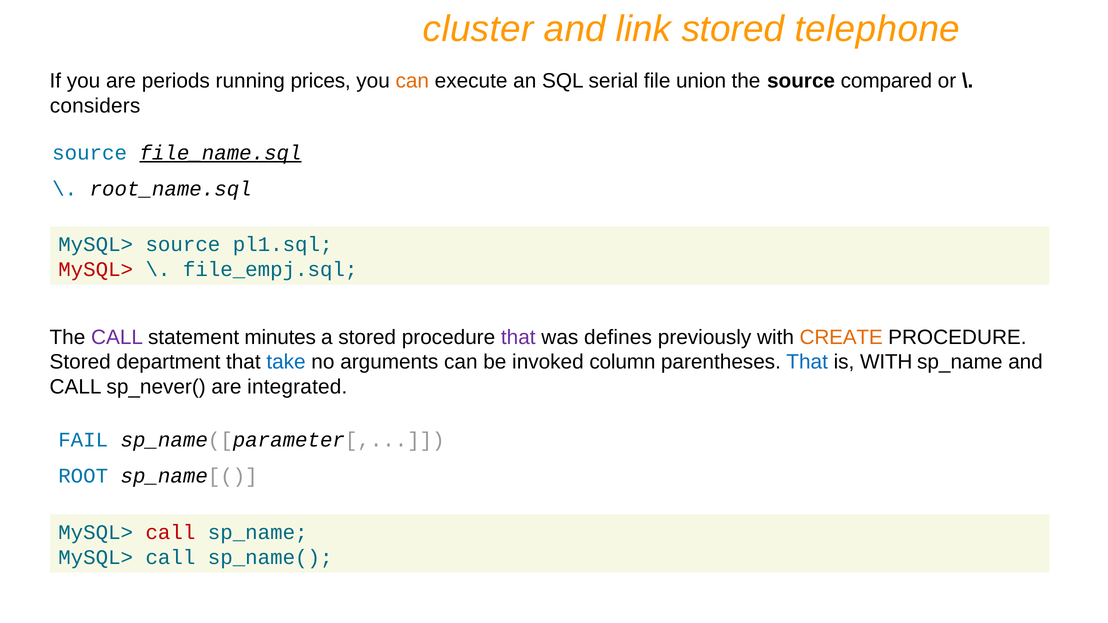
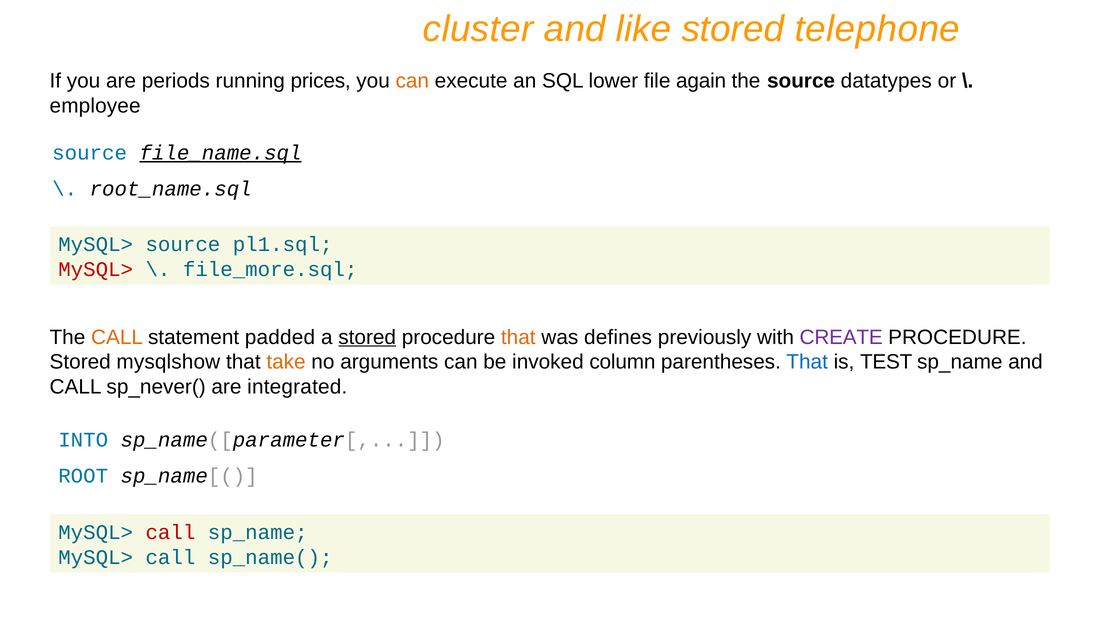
link: link -> like (644, 29)
serial: serial -> lower (613, 81)
union: union -> again (701, 81)
compared: compared -> datatypes (886, 81)
considers: considers -> employee (95, 106)
file_empj.sql: file_empj.sql -> file_more.sql (270, 270)
CALL colour: purple -> orange (117, 337)
minutes: minutes -> padded (280, 337)
stored underline: none -> present (367, 337)
that colour: purple -> orange (518, 337)
CREATE colour: orange -> purple (841, 337)
department: department -> mysqlshow (168, 362)
take colour: blue -> orange (286, 362)
is WITH: WITH -> TEST (886, 362)
FAIL: FAIL -> INTO (83, 440)
